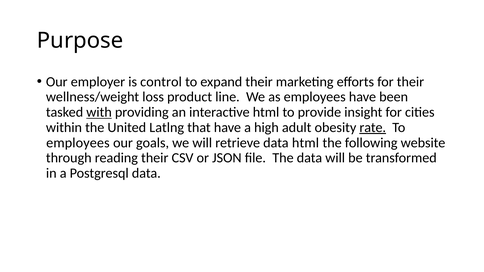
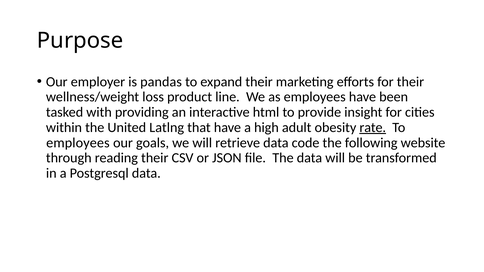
control: control -> pandas (161, 82)
with underline: present -> none (99, 112)
data html: html -> code (306, 143)
